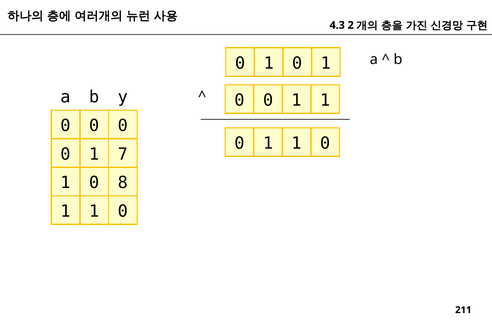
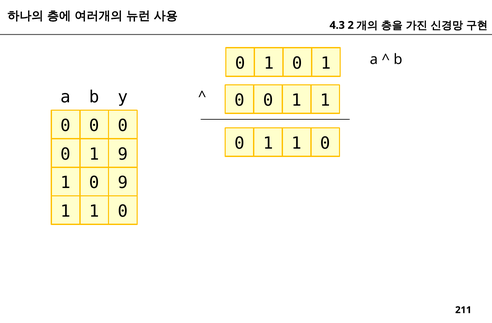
1 7: 7 -> 9 (123, 154)
0 8: 8 -> 9 (123, 183)
